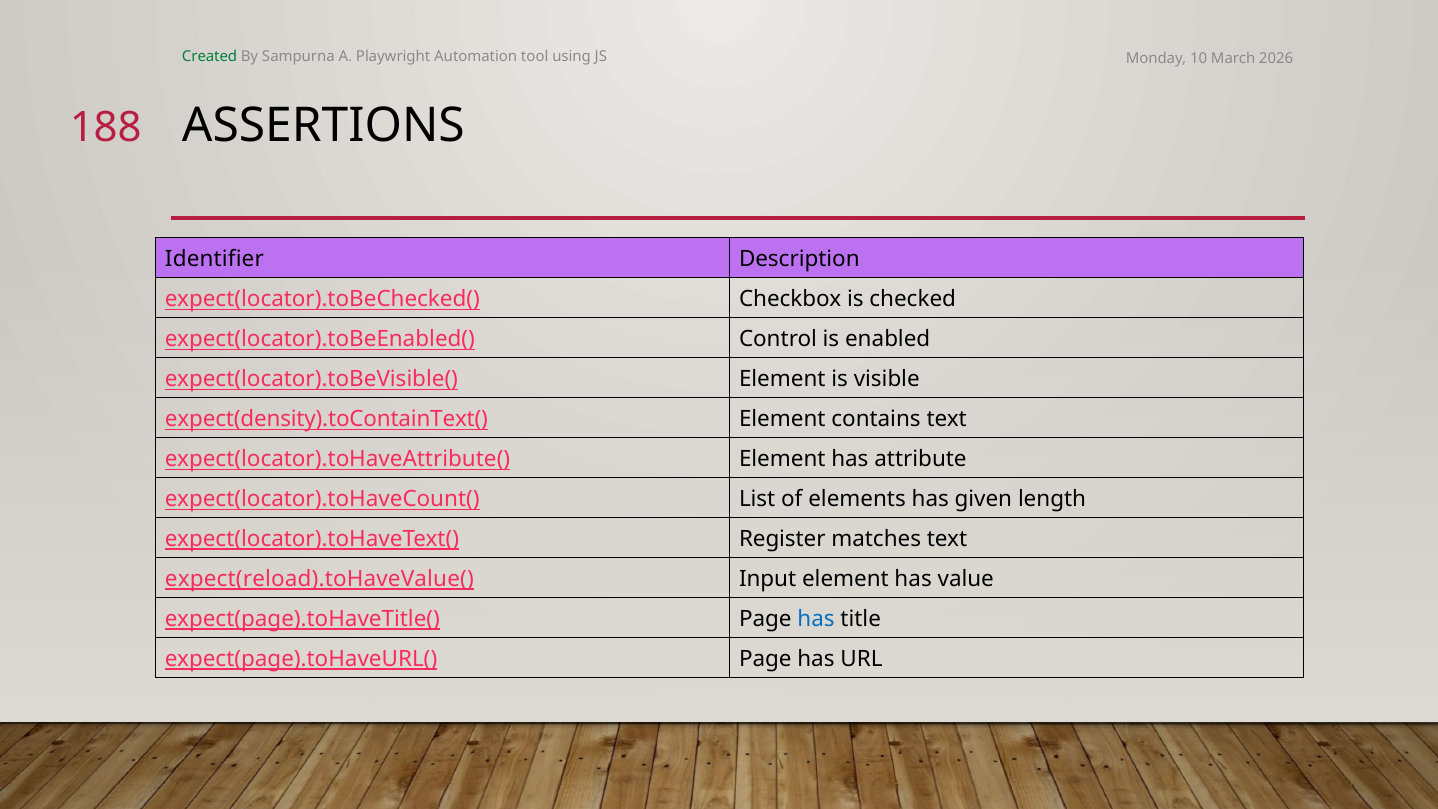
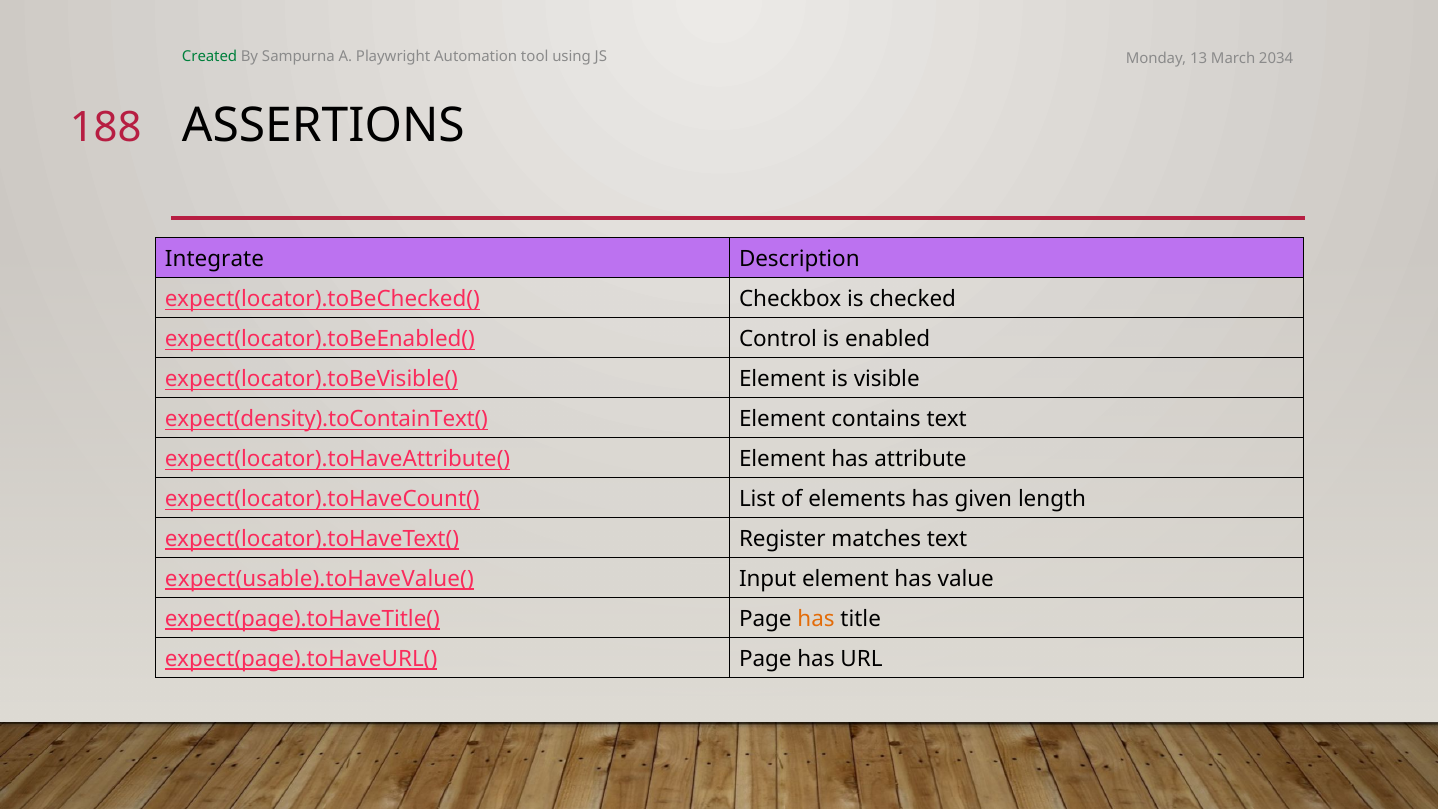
10: 10 -> 13 (1199, 58)
2026: 2026 -> 2034 (1276, 58)
Identifier: Identifier -> Integrate (214, 259)
expect(reload).toHaveValue(: expect(reload).toHaveValue( -> expect(usable).toHaveValue( (319, 579)
has colour: blue -> orange (816, 619)
